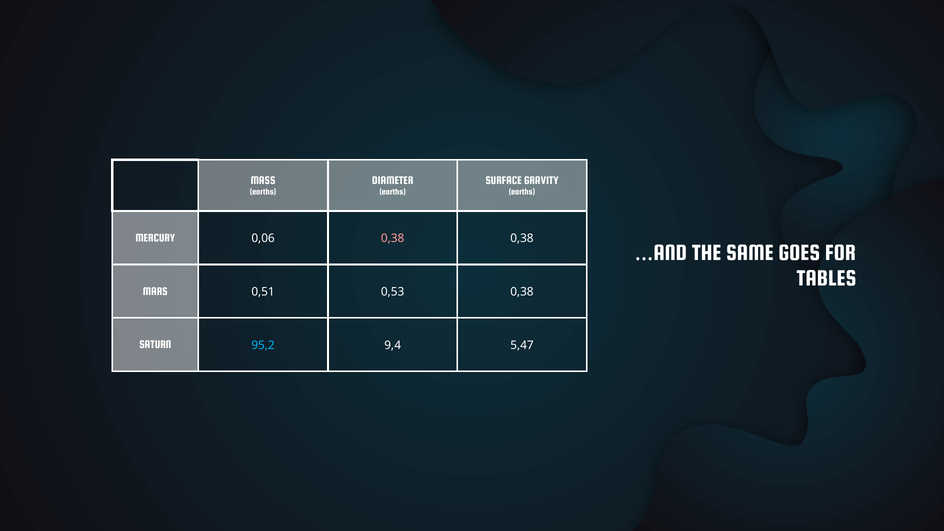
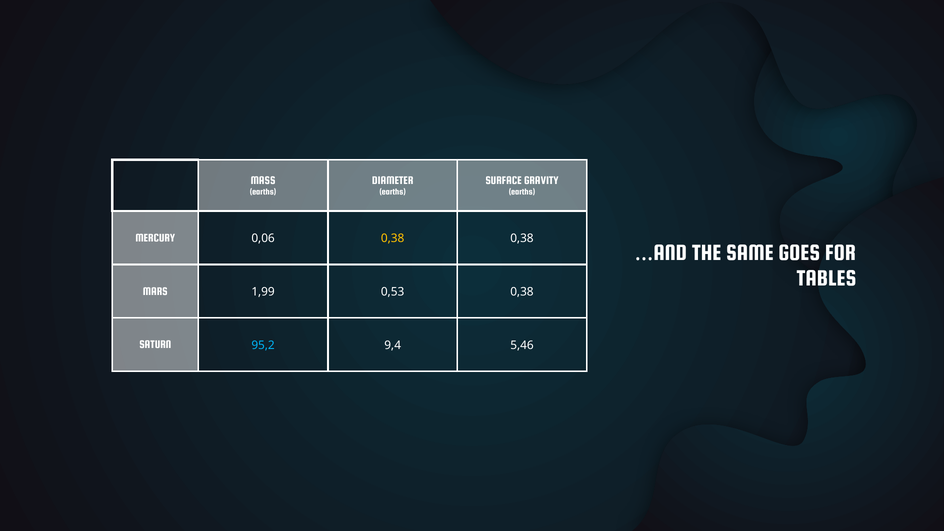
0,38 colour: pink -> yellow (393, 238)
0,51: 0,51 -> 1,99 (263, 292)
5,47: 5,47 -> 5,46 (522, 345)
